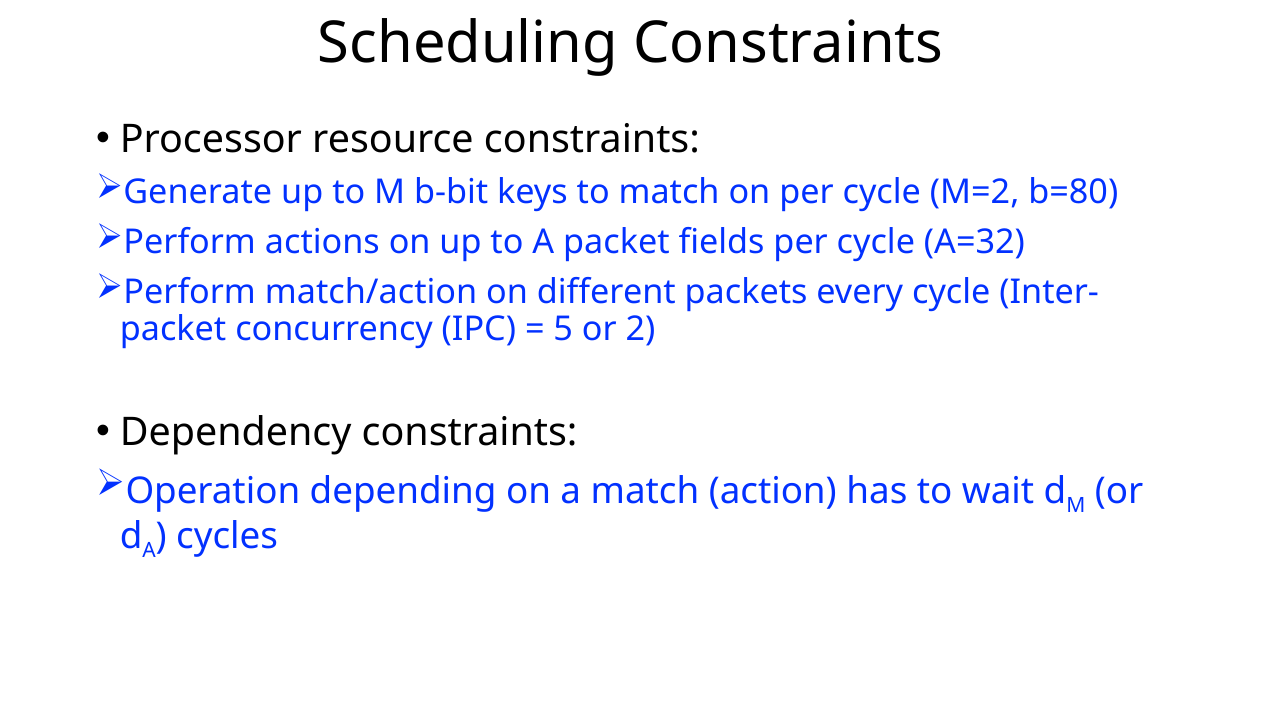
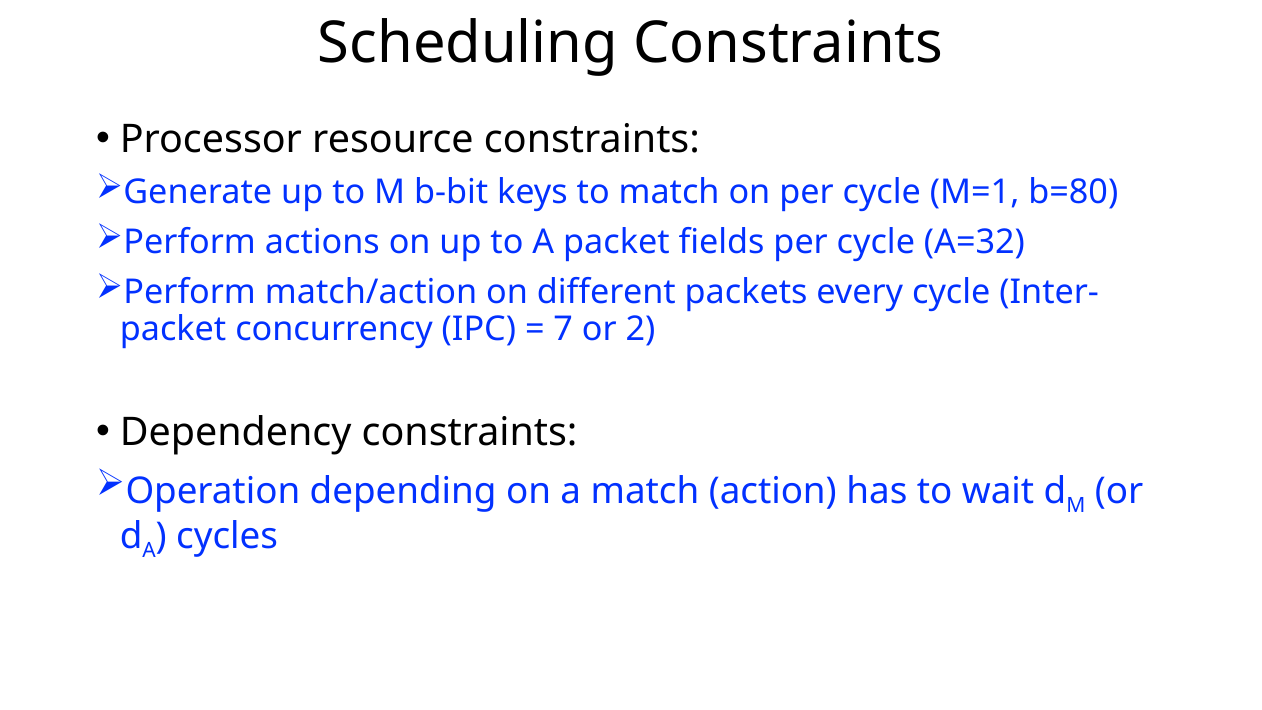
M=2: M=2 -> M=1 (975, 192)
5: 5 -> 7 (563, 329)
